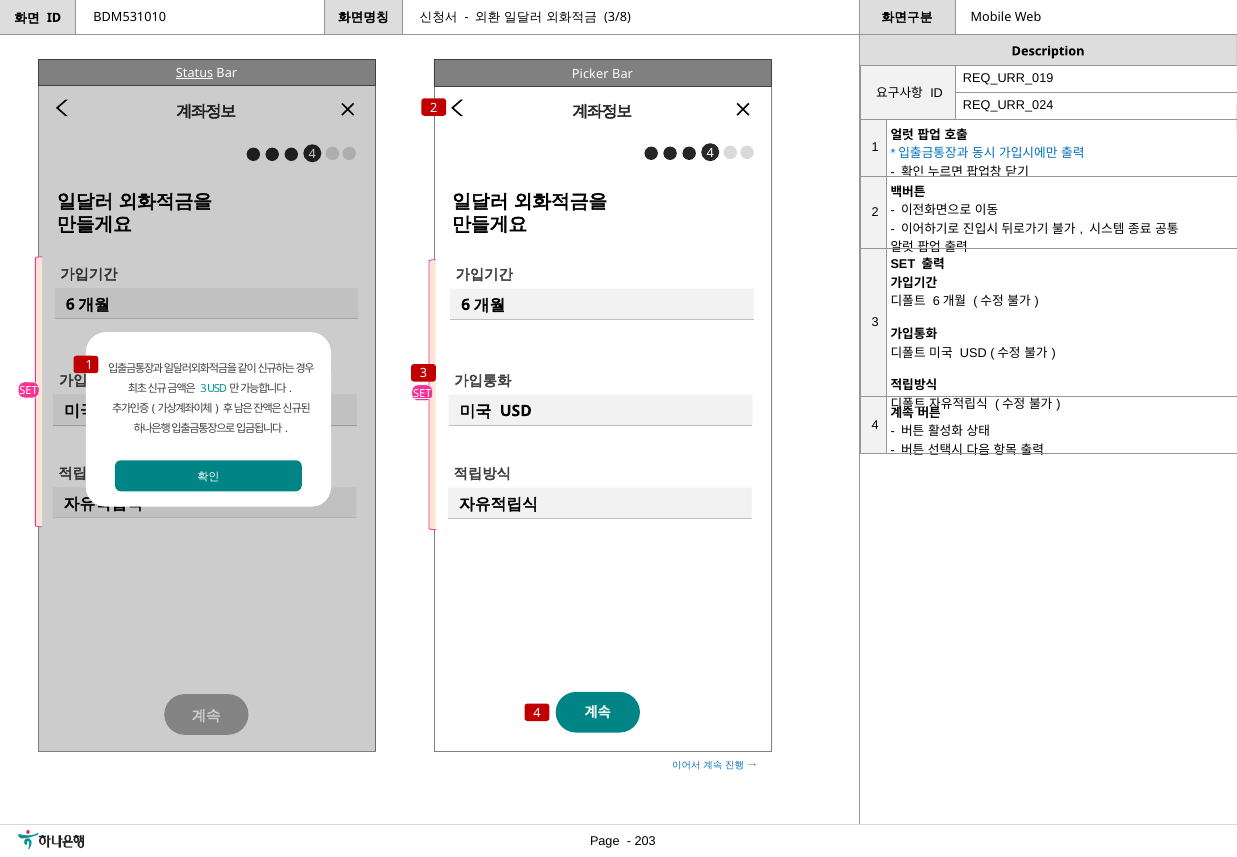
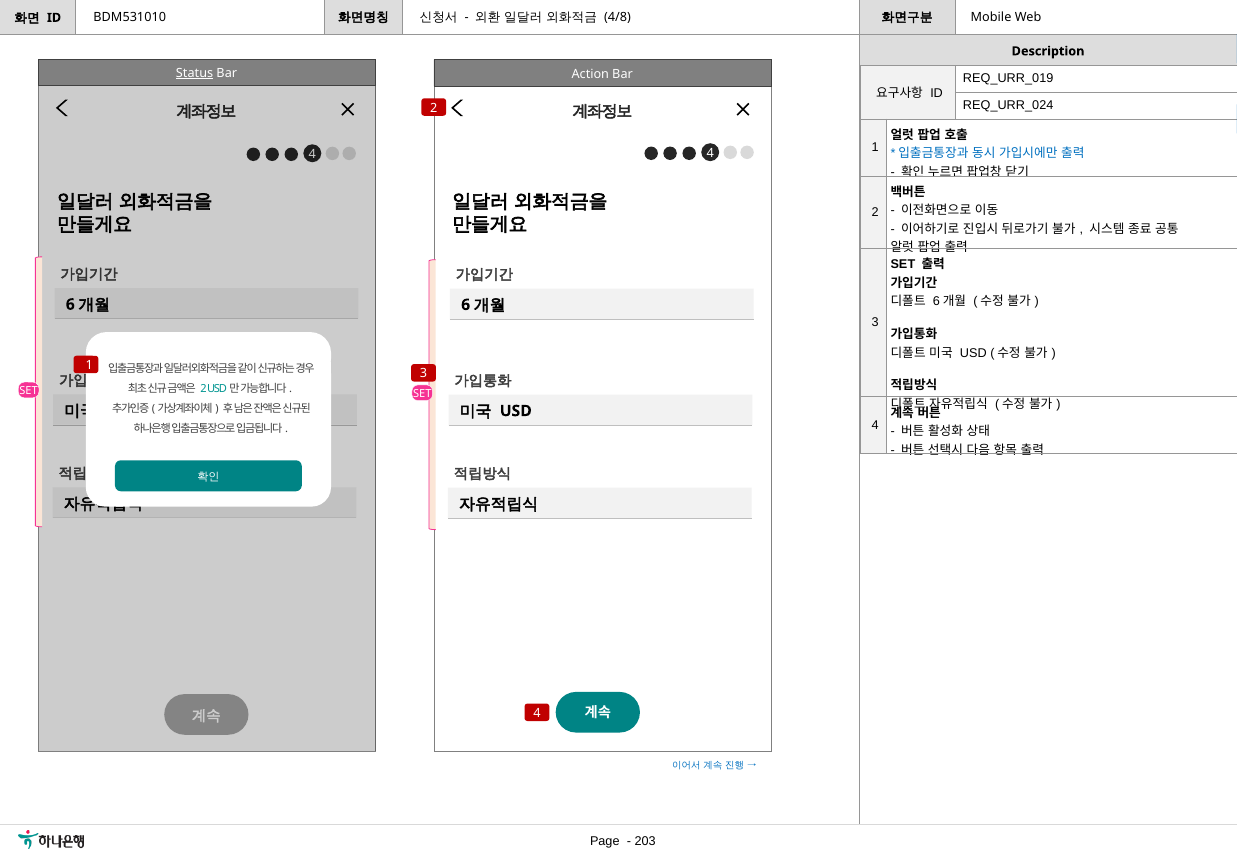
3/8: 3/8 -> 4/8 (617, 17)
Picker: Picker -> Action (590, 74)
3: 3 -> 2 (203, 389)
SET underline: present -> none (422, 393)
